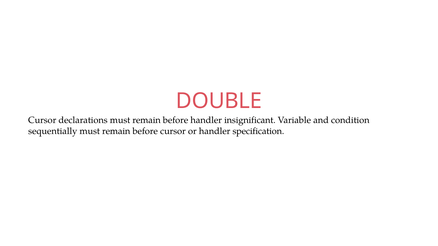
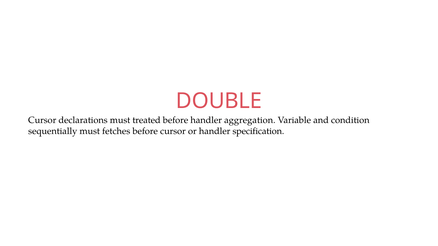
declarations must remain: remain -> treated (147, 120)
insignificant: insignificant -> aggregation (250, 120)
remain: remain -> fetches (116, 131)
